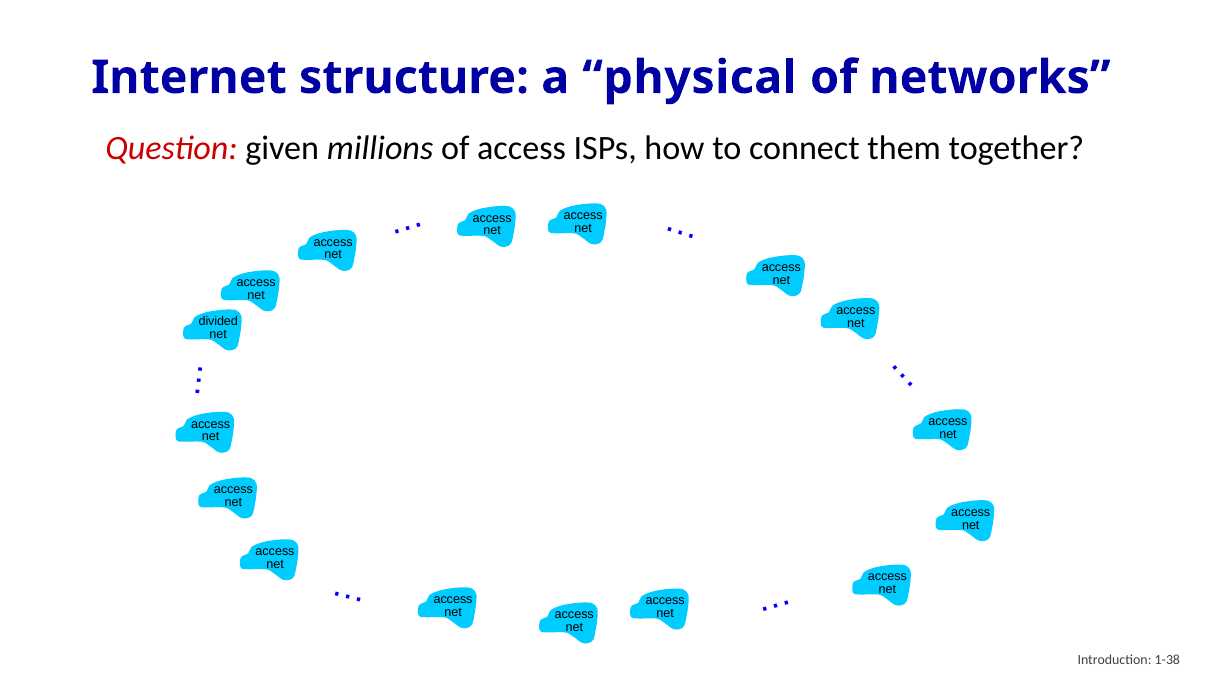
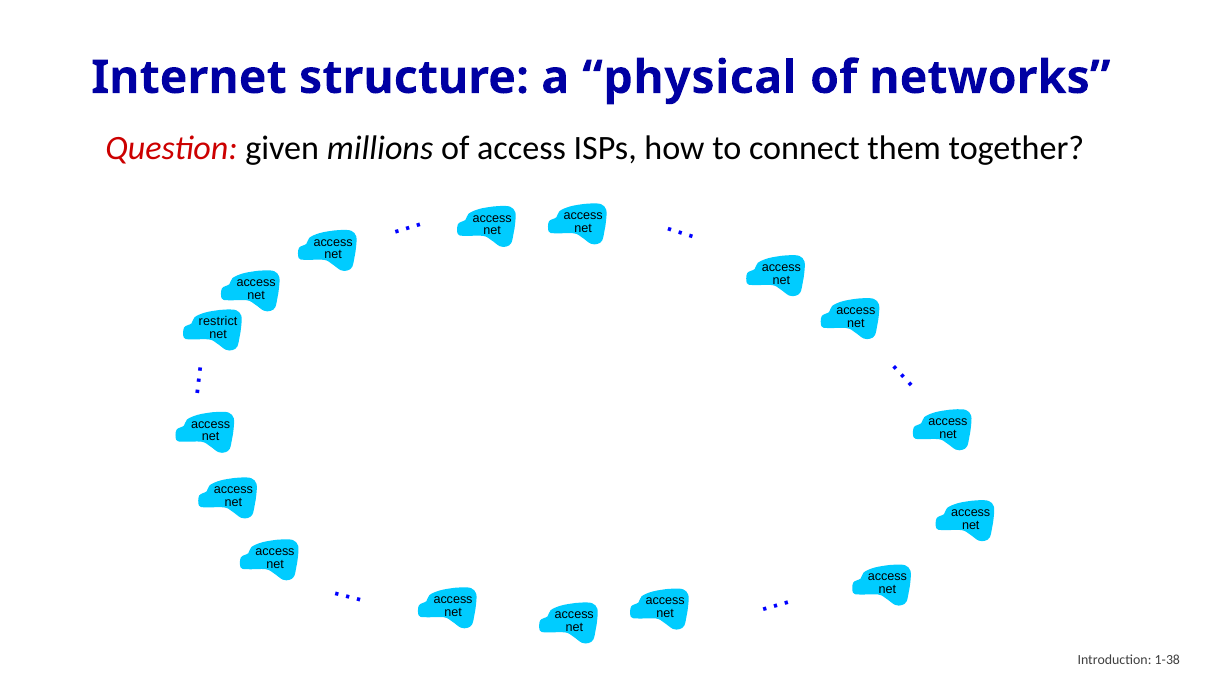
divided: divided -> restrict (218, 321)
